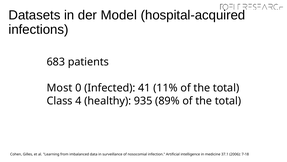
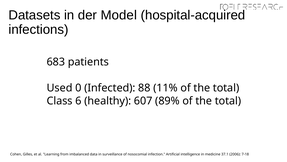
Most: Most -> Used (60, 88)
41: 41 -> 88 (144, 88)
4: 4 -> 6 (78, 101)
935: 935 -> 607 (143, 101)
